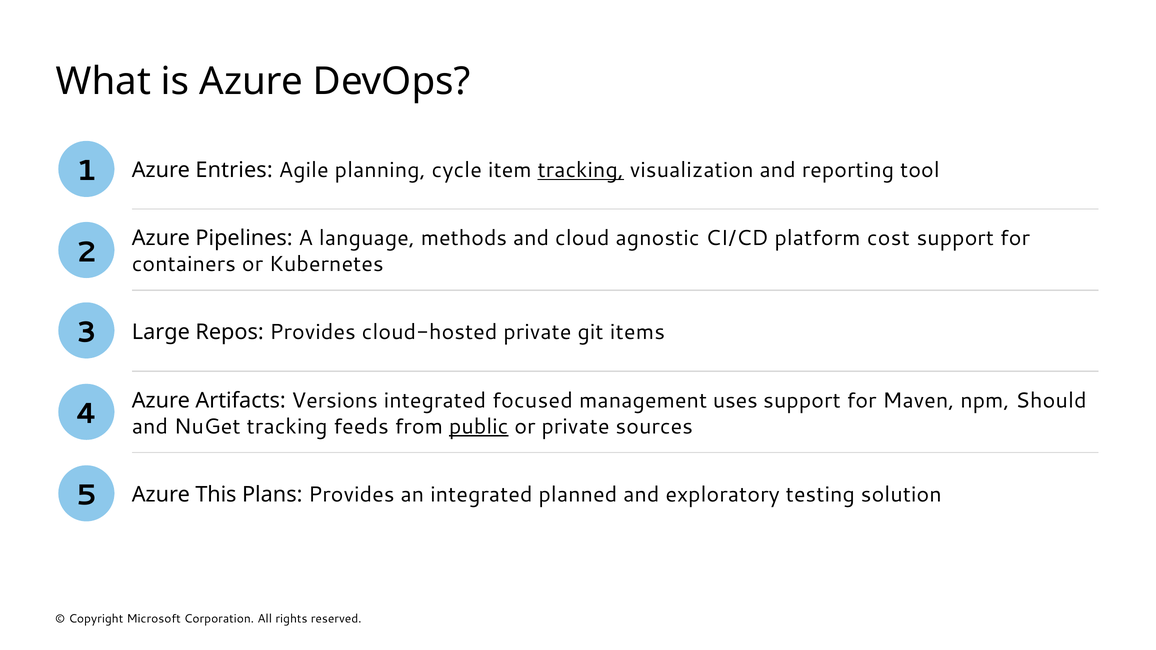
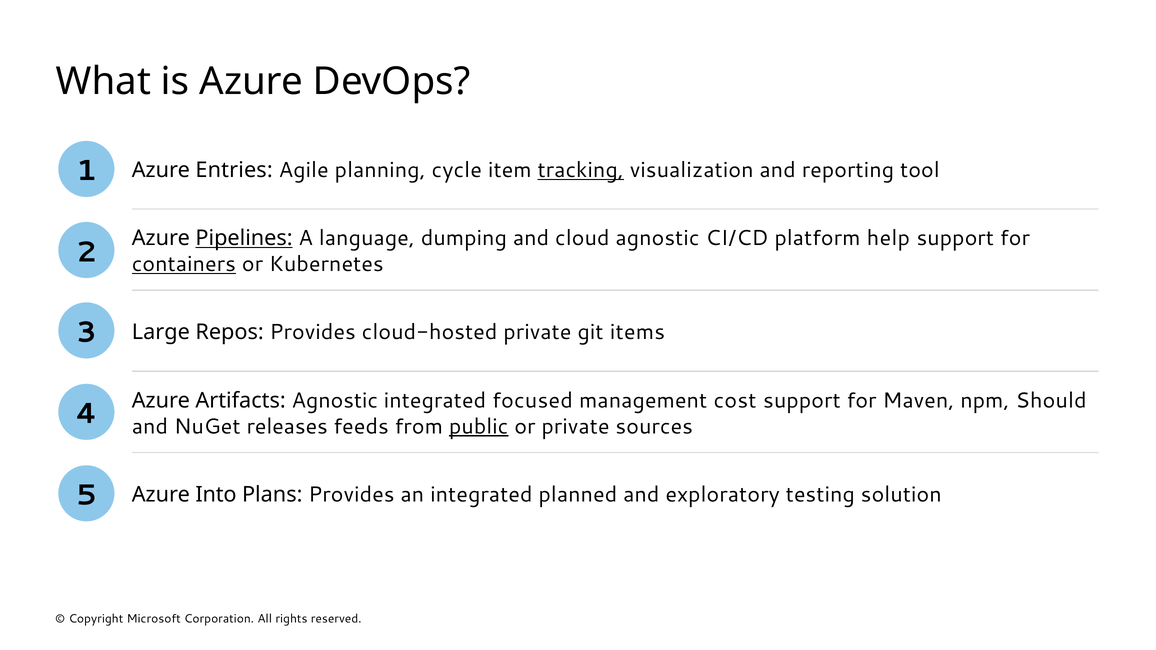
Pipelines underline: none -> present (244, 238)
methods: methods -> dumping (464, 238)
cost: cost -> help (888, 238)
containers underline: none -> present (184, 264)
Artifacts Versions: Versions -> Agnostic (335, 401)
uses: uses -> cost (735, 401)
NuGet tracking: tracking -> releases (287, 427)
This: This -> Into (216, 495)
